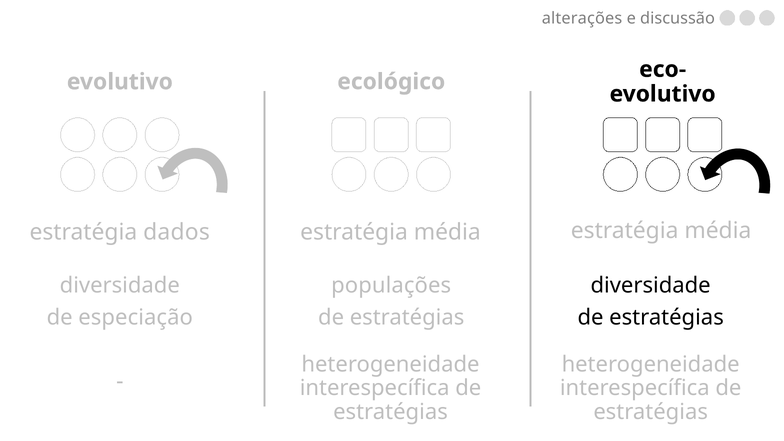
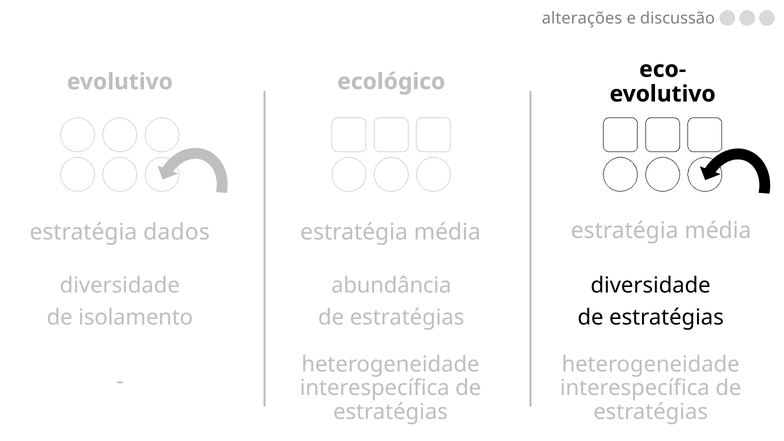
populações: populações -> abundância (391, 286)
especiação: especiação -> isolamento (136, 318)
